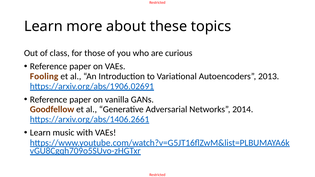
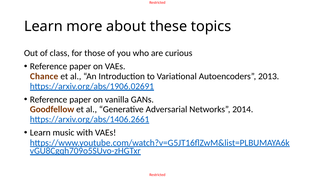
Fooling: Fooling -> Chance (44, 76)
